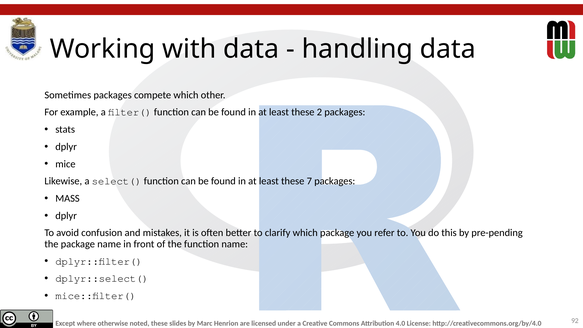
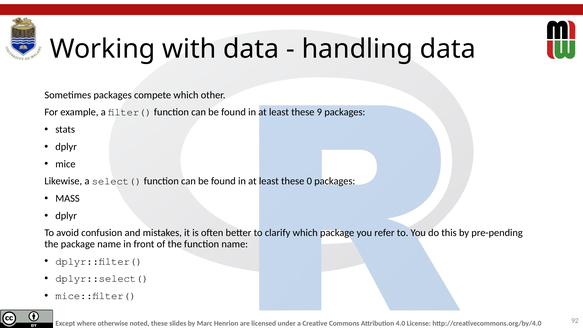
2: 2 -> 9 (319, 112)
7: 7 -> 0 (309, 181)
